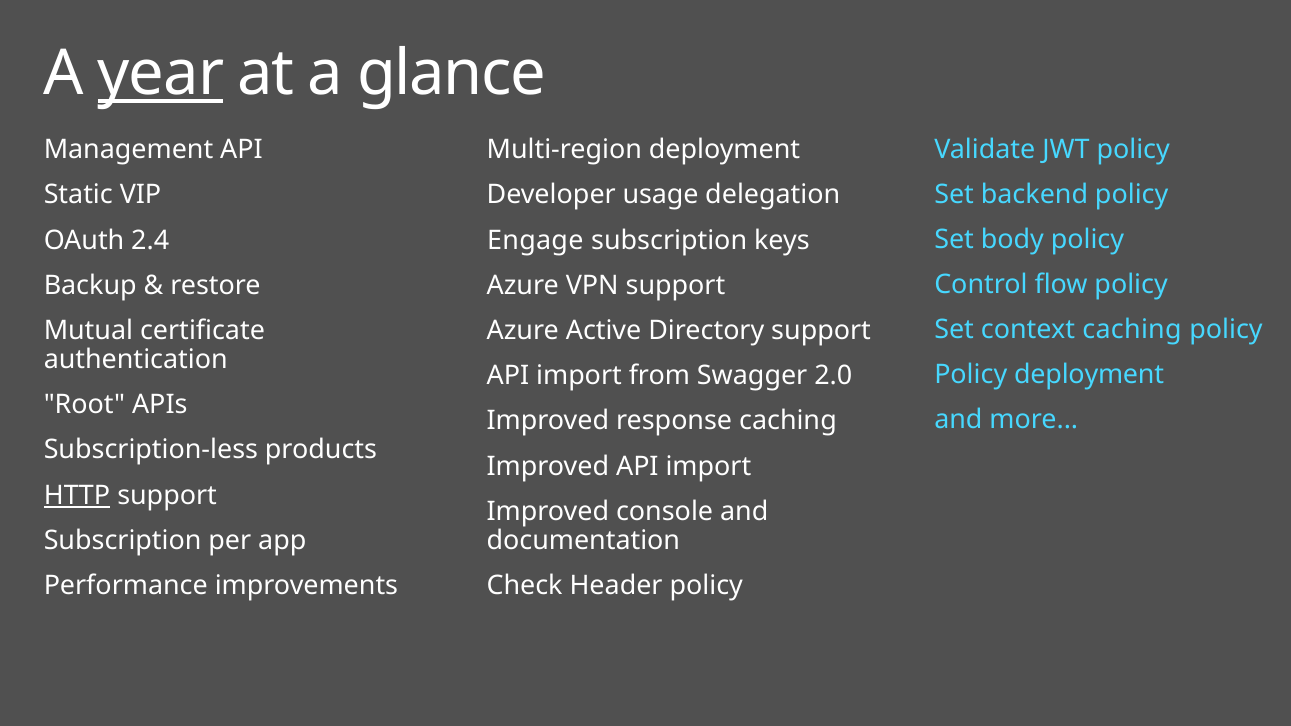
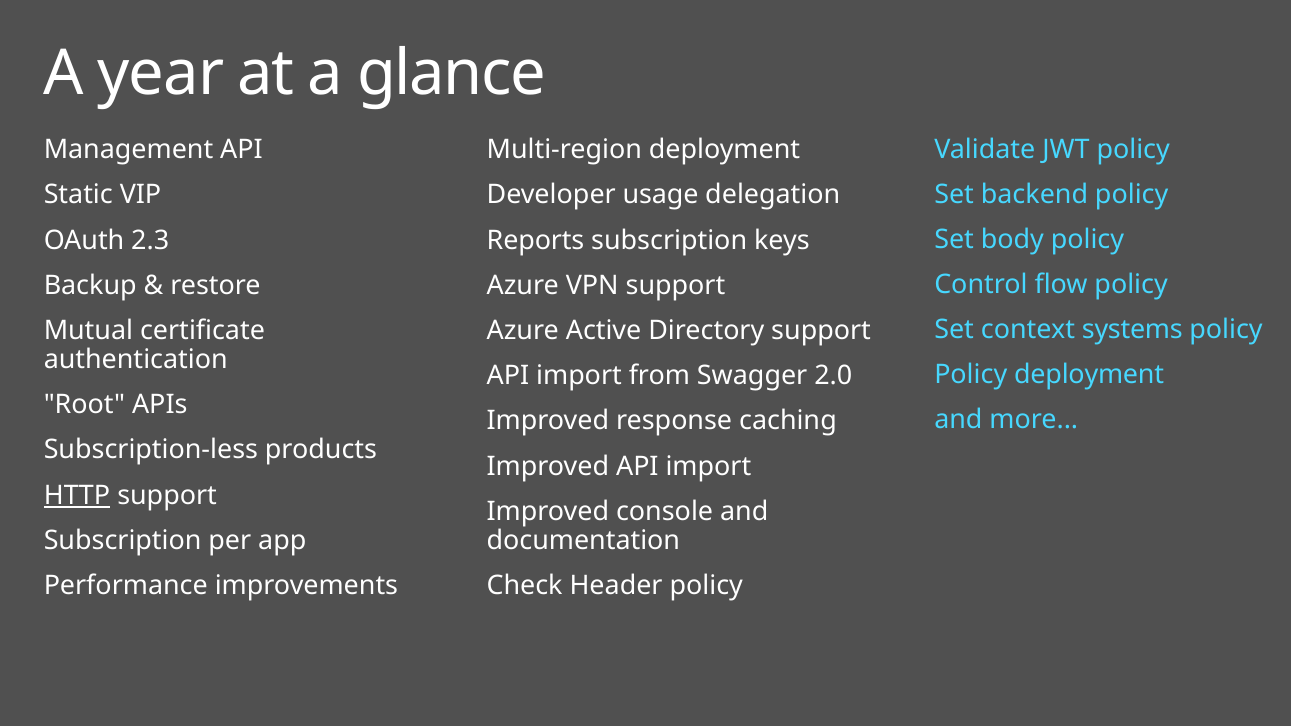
year underline: present -> none (161, 74)
2.4: 2.4 -> 2.3 (150, 240)
Engage: Engage -> Reports (536, 240)
context caching: caching -> systems (1132, 329)
